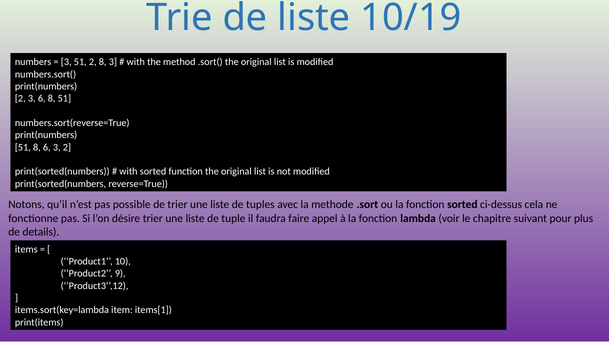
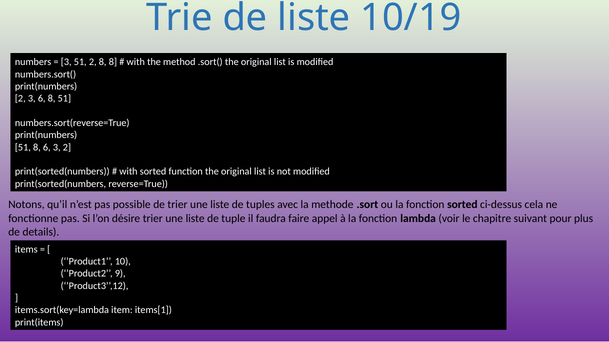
8 3: 3 -> 8 (113, 62)
